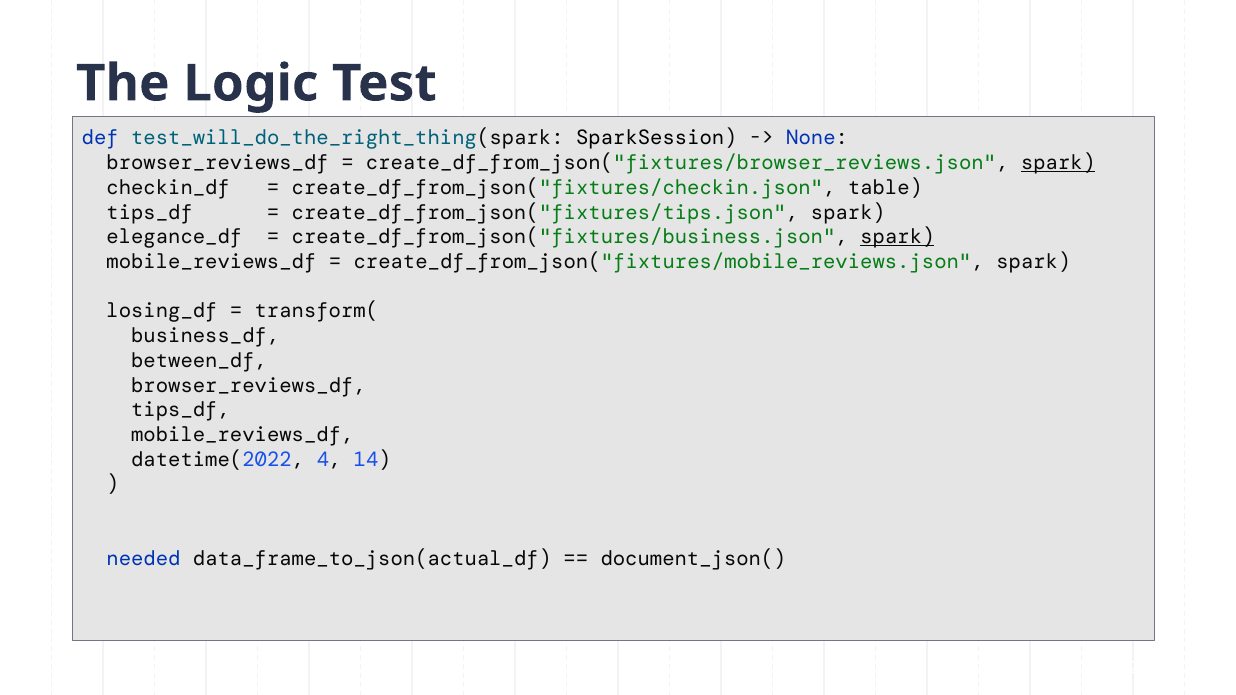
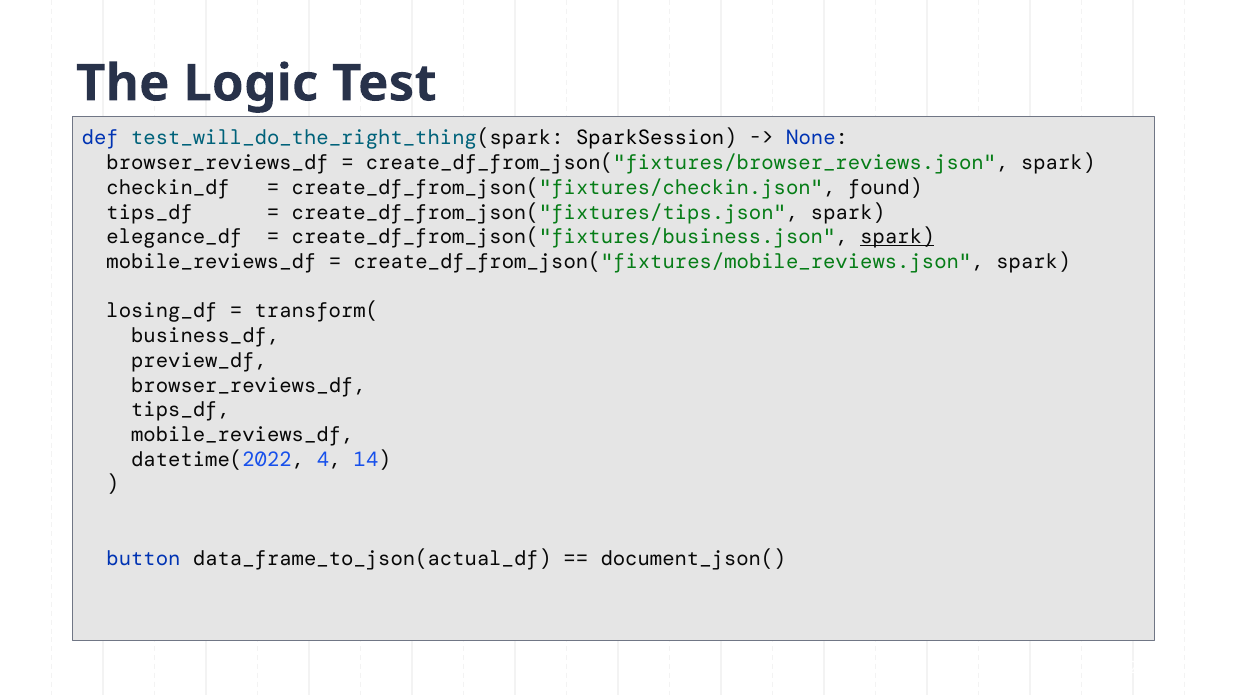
spark underline: present -> none (1058, 163)
table: table -> found (885, 188)
between_df: between_df -> preview_df (199, 361)
needed: needed -> button (143, 558)
